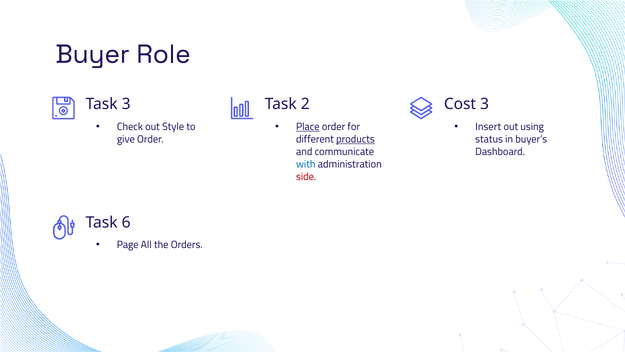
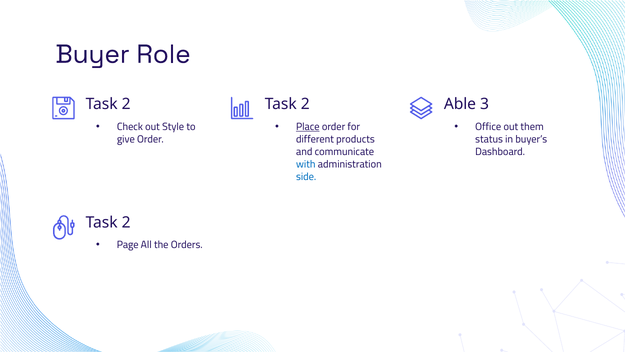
3: 3 -> 2 (126, 104)
Cost: Cost -> Able (460, 104)
Insert: Insert -> Office (488, 126)
using: using -> them (532, 126)
products underline: present -> none (356, 139)
side colour: red -> blue (306, 176)
6: 6 -> 2 (126, 222)
